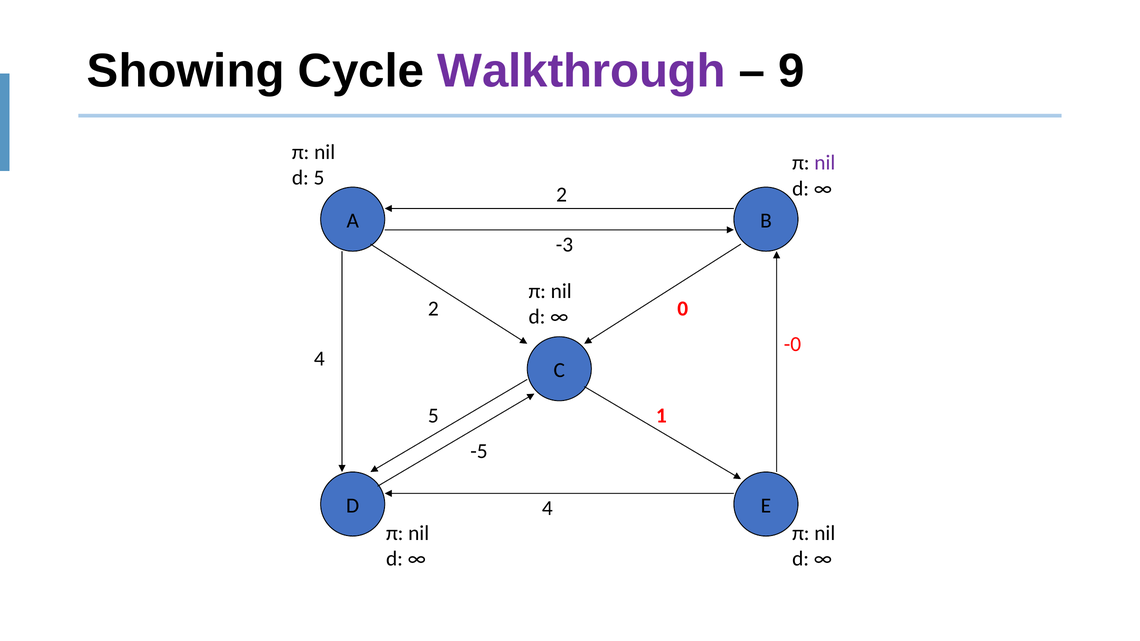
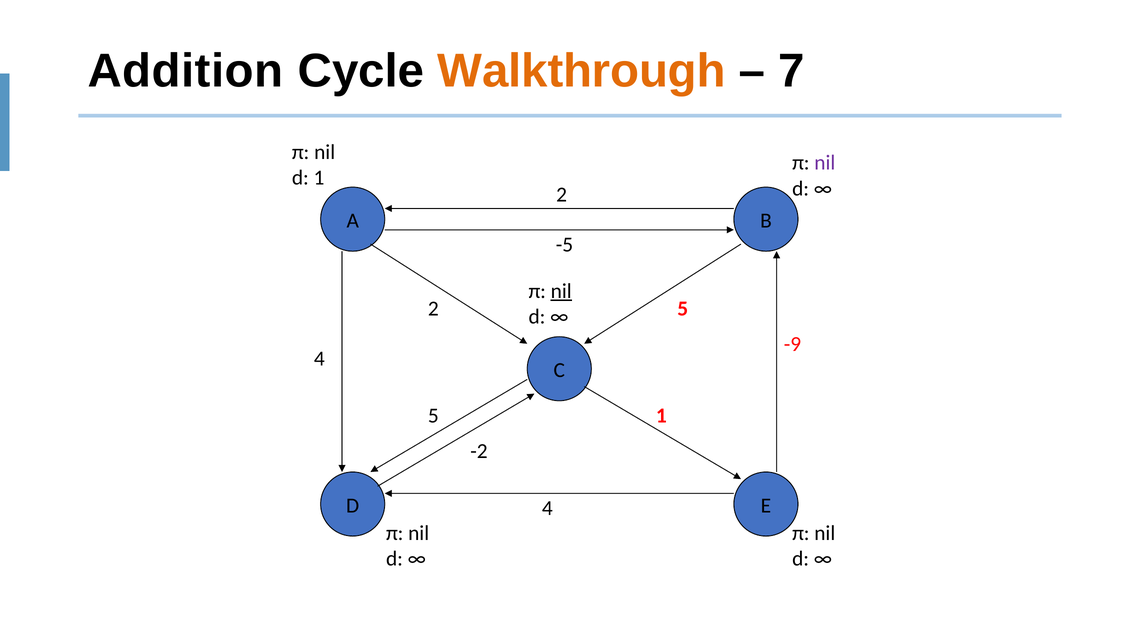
Showing: Showing -> Addition (185, 71)
Walkthrough colour: purple -> orange (582, 71)
9: 9 -> 7 (791, 71)
d 5: 5 -> 1 (319, 178)
-3: -3 -> -5 (564, 245)
nil underline: none -> present (561, 291)
2 0: 0 -> 5 (683, 309)
-0: -0 -> -9 (792, 344)
-5: -5 -> -2 (479, 451)
